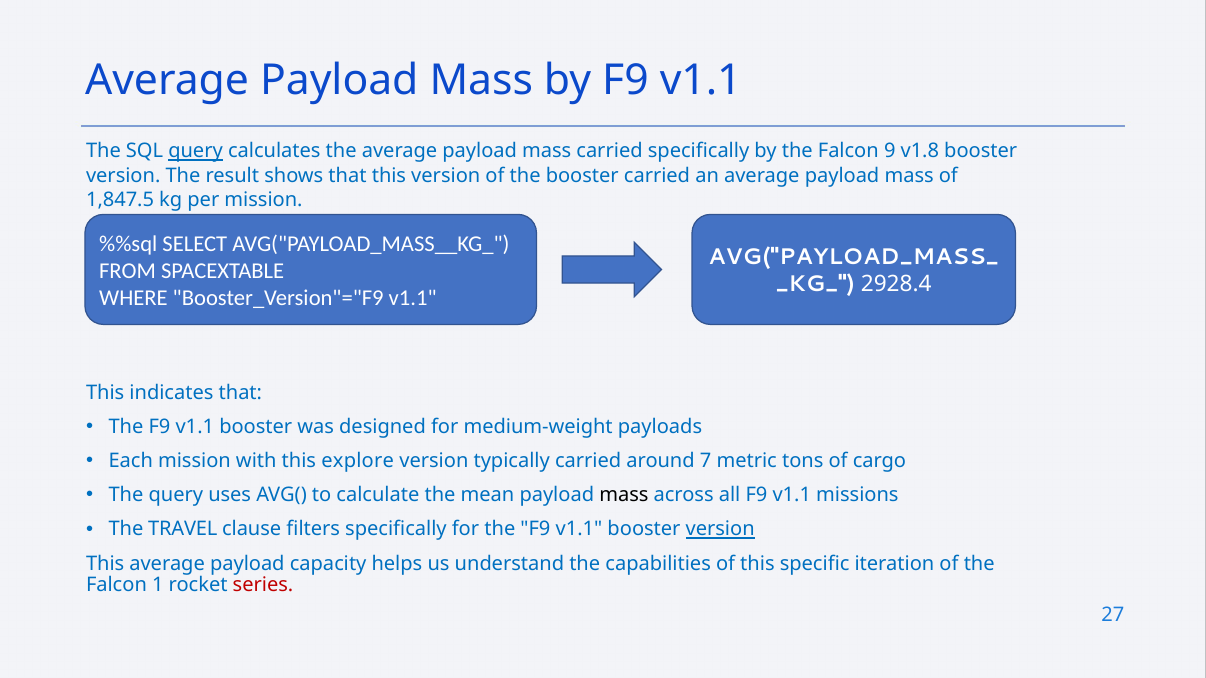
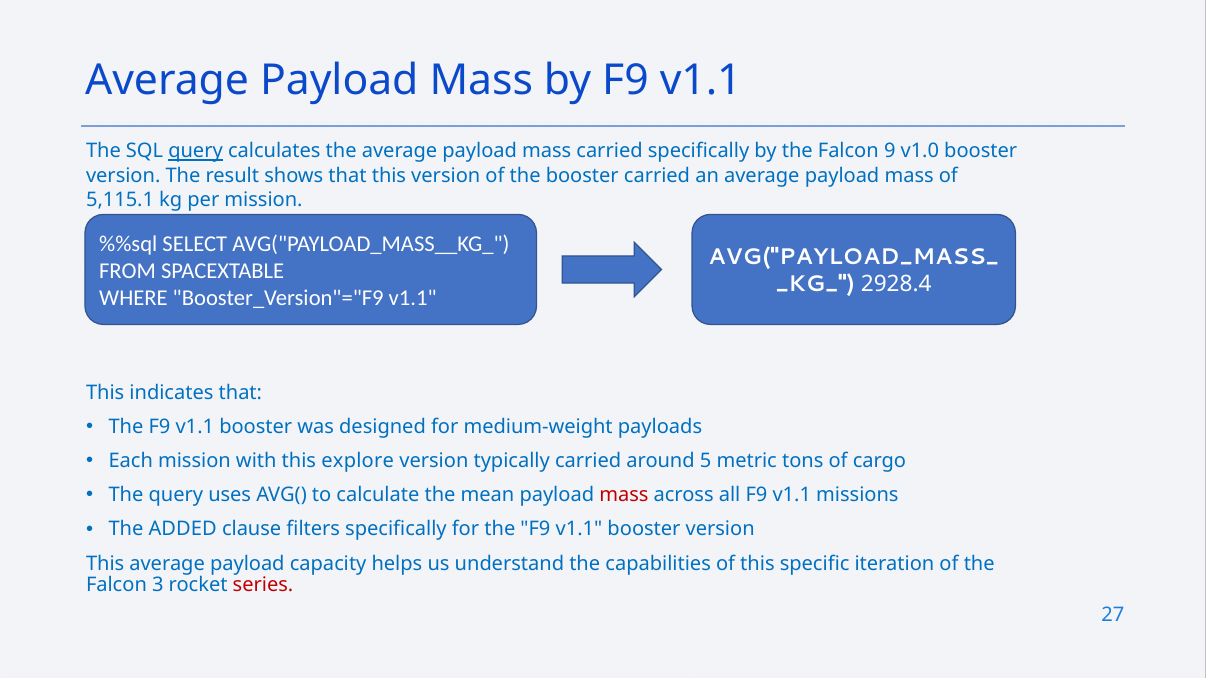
v1.8: v1.8 -> v1.0 (920, 151)
1,847.5: 1,847.5 -> 5,115.1 (120, 200)
7: 7 -> 5 (706, 461)
mass colour: black -> red (624, 495)
TRAVEL: TRAVEL -> ADDED (183, 530)
version underline: present -> none (720, 530)
1: 1 -> 3 (158, 585)
